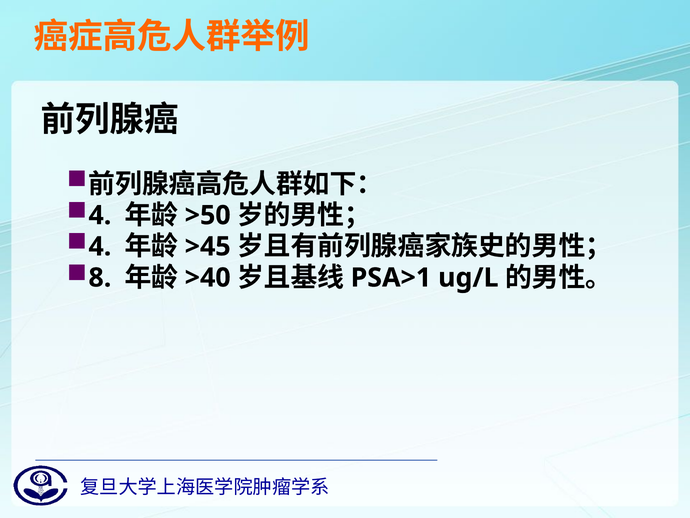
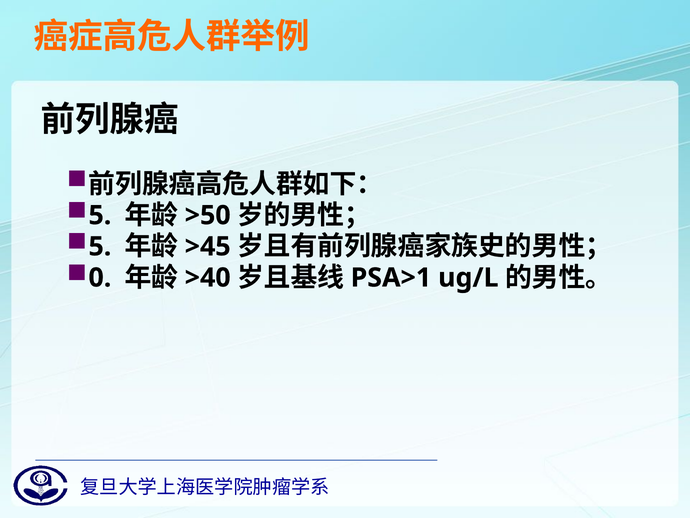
4: 4 -> 5 (100, 215)
4: 4 -> 5 (100, 246)
8: 8 -> 0 (100, 277)
